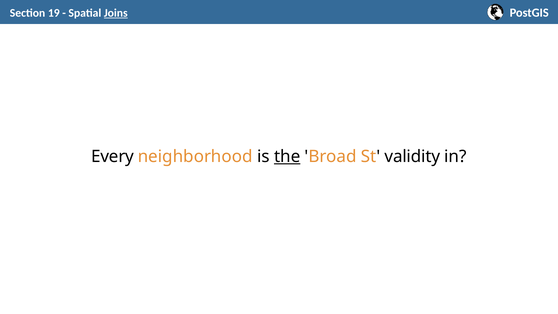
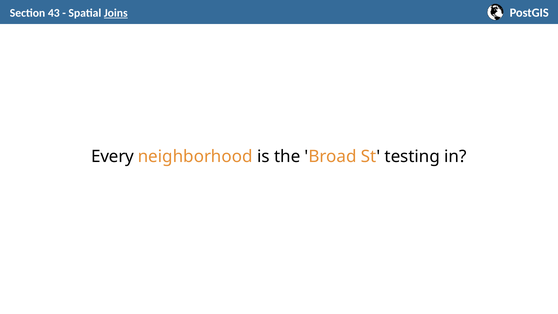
19: 19 -> 43 (54, 13)
the underline: present -> none (287, 157)
validity: validity -> testing (412, 157)
